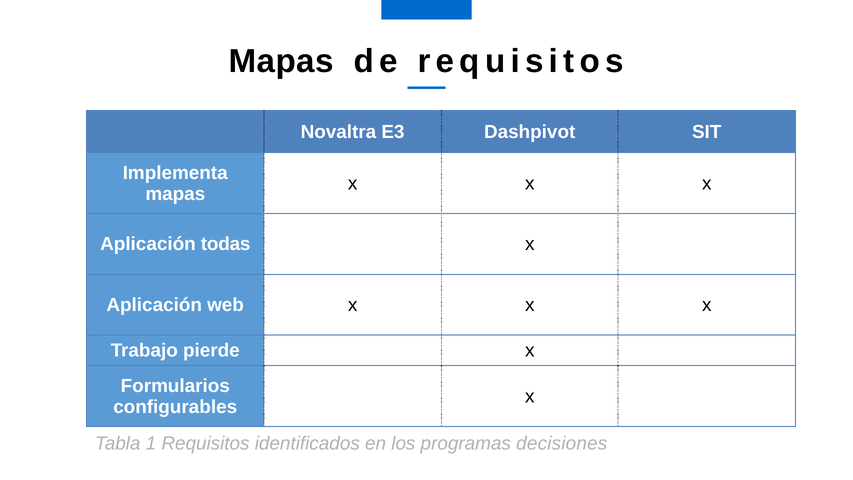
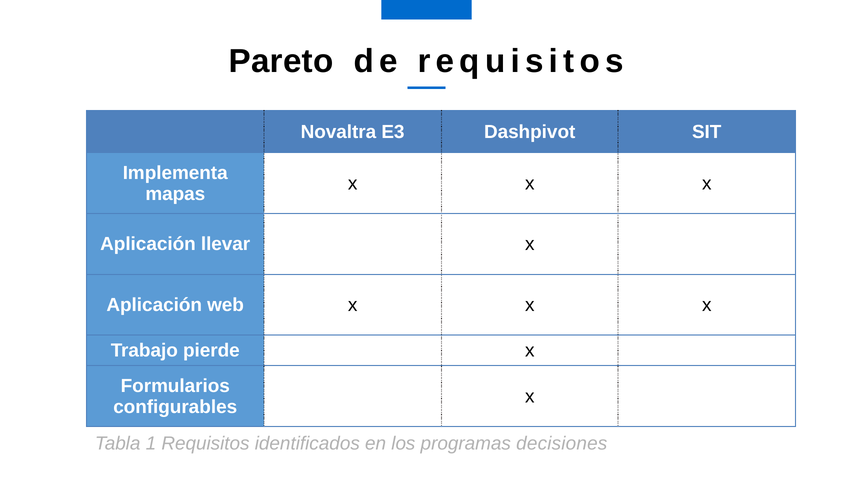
Mapas: Mapas -> Pareto (281, 61)
todas: todas -> llevar (226, 244)
